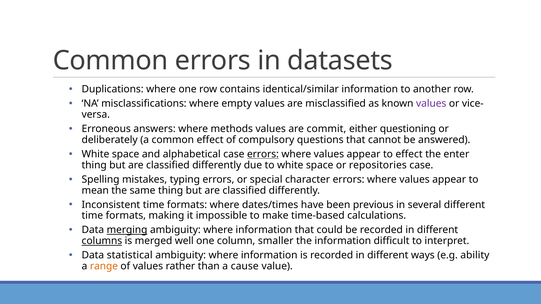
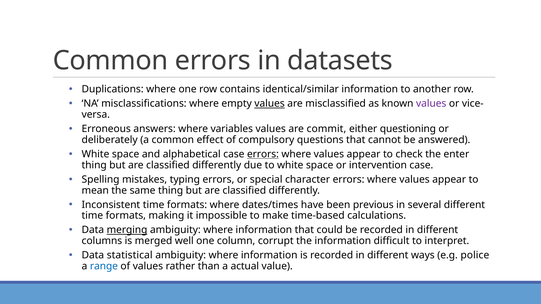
values underline: none -> present (270, 104)
methods: methods -> variables (232, 129)
to effect: effect -> check (409, 154)
repositories: repositories -> intervention (378, 165)
columns underline: present -> none (102, 241)
smaller: smaller -> corrupt (276, 241)
ability: ability -> police (475, 256)
range colour: orange -> blue (104, 266)
cause: cause -> actual (245, 266)
